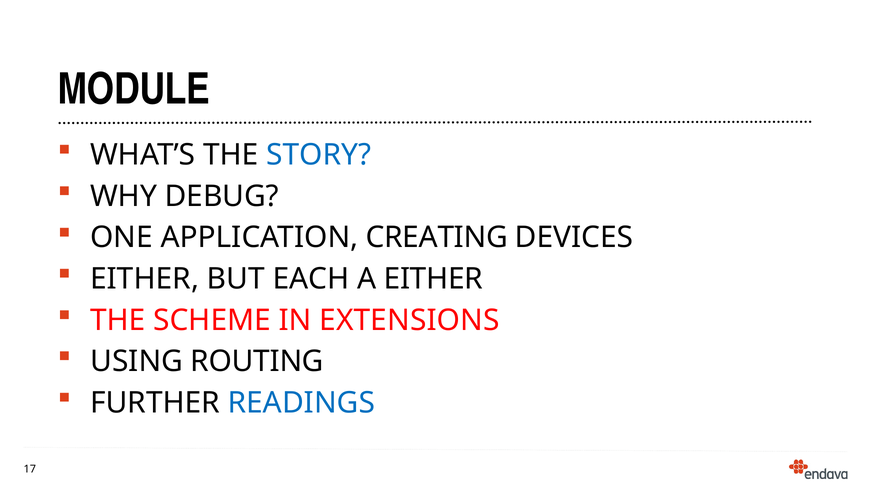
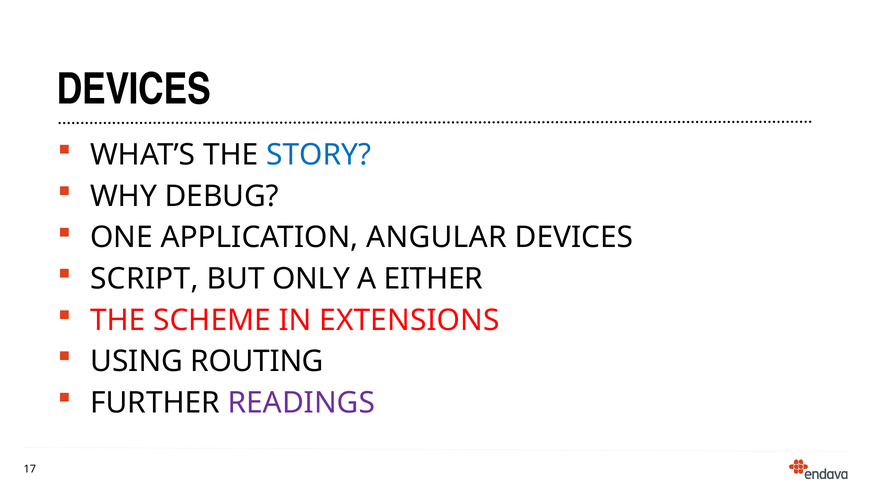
MODULE: MODULE -> DEVICES (134, 89)
CREATING: CREATING -> ANGULAR (436, 238)
EITHER: EITHER -> SCRIPT (145, 279)
EACH: EACH -> ONLY (311, 279)
READINGS colour: blue -> purple (301, 403)
